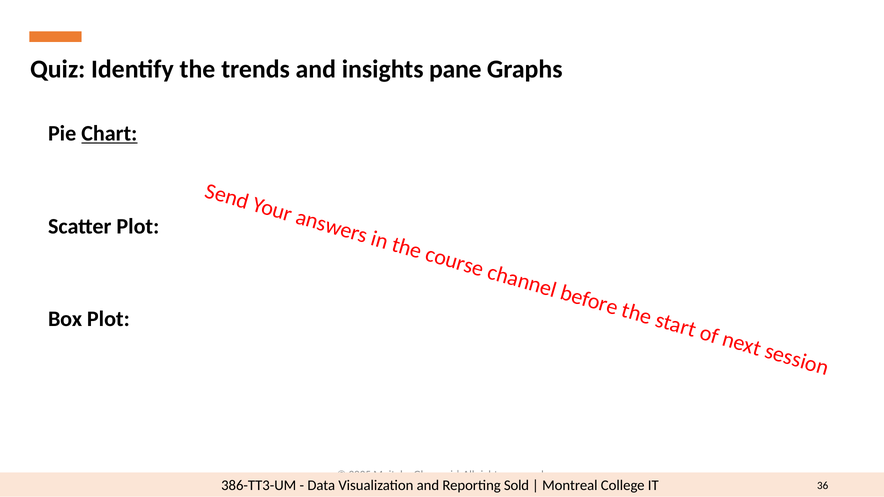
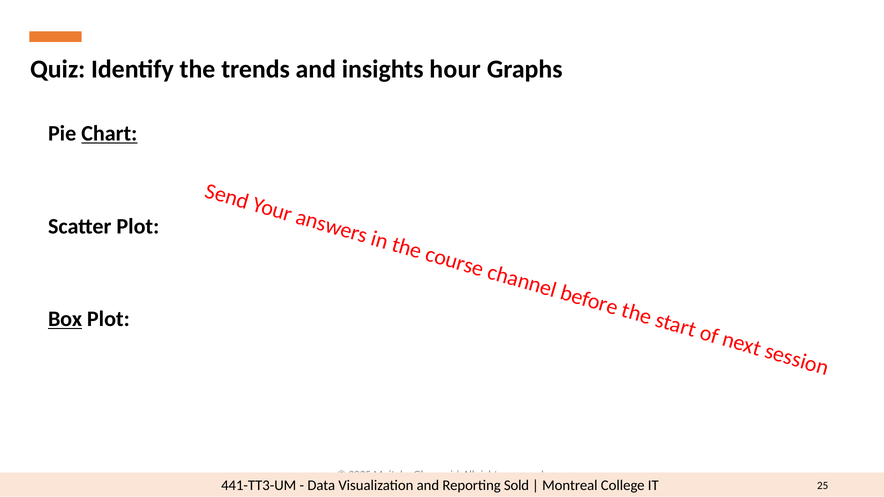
pane: pane -> hour (455, 69)
Box underline: none -> present (65, 319)
386-TT3-UM: 386-TT3-UM -> 441-TT3-UM (259, 486)
36: 36 -> 25 (823, 486)
